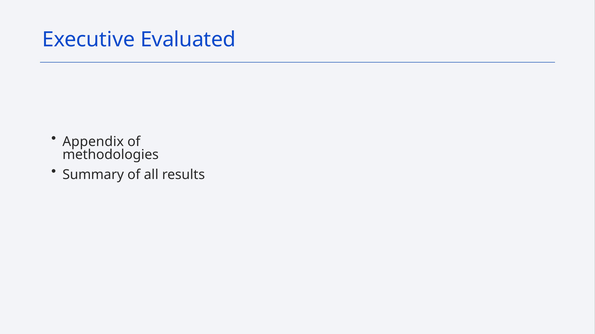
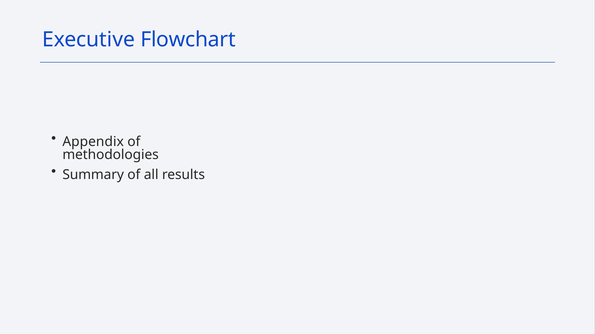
Evaluated: Evaluated -> Flowchart (188, 40)
